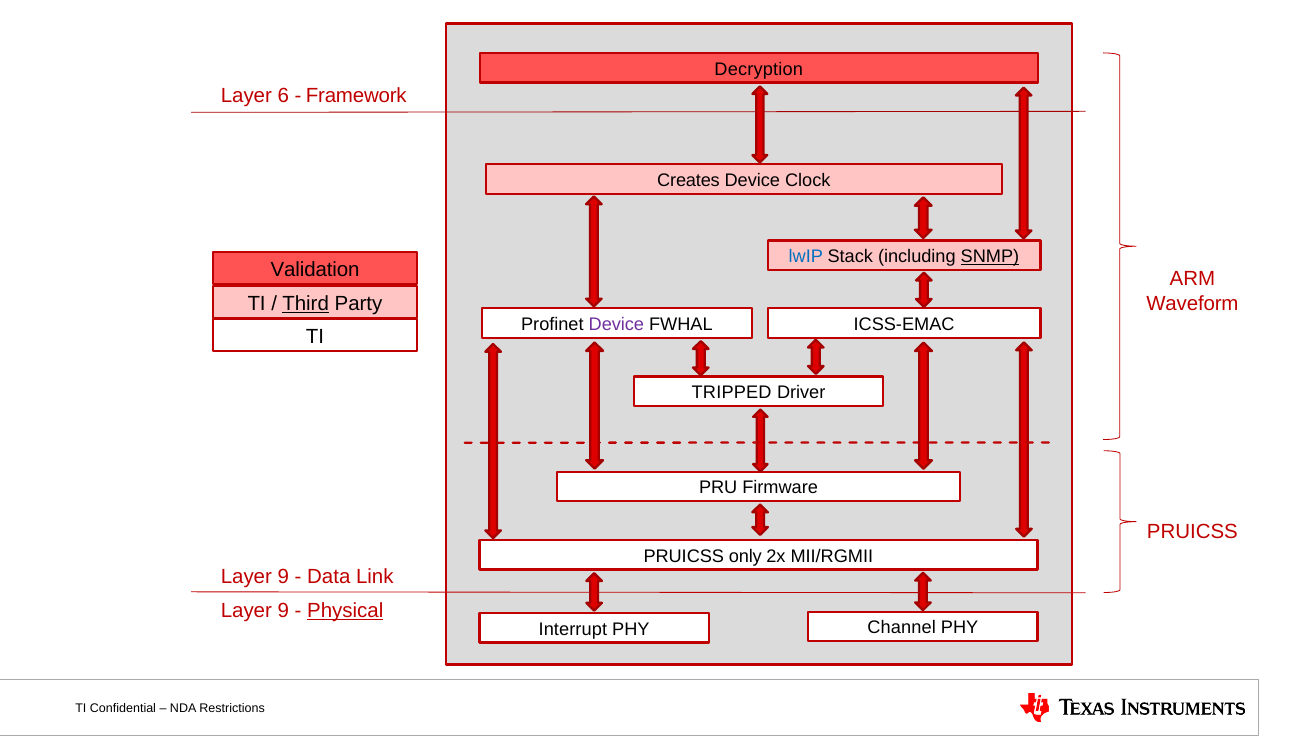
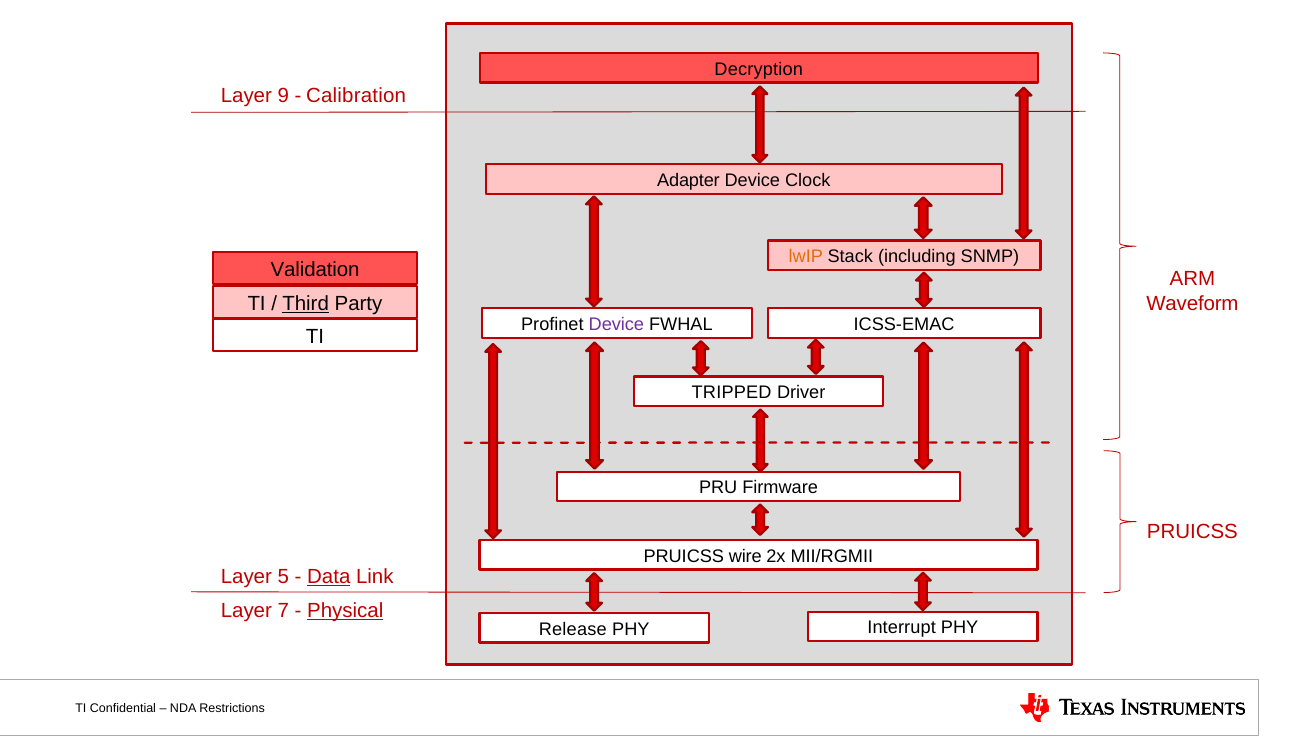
6: 6 -> 9 (283, 96)
Framework: Framework -> Calibration (356, 96)
Creates: Creates -> Adapter (688, 181)
lwIP colour: blue -> orange (806, 257)
SNMP underline: present -> none (990, 257)
only: only -> wire (745, 557)
9: 9 -> 5 (283, 577)
Data underline: none -> present (329, 577)
9: 9 -> 7 (283, 611)
Interrupt: Interrupt -> Release (573, 629)
Channel: Channel -> Interrupt (902, 628)
